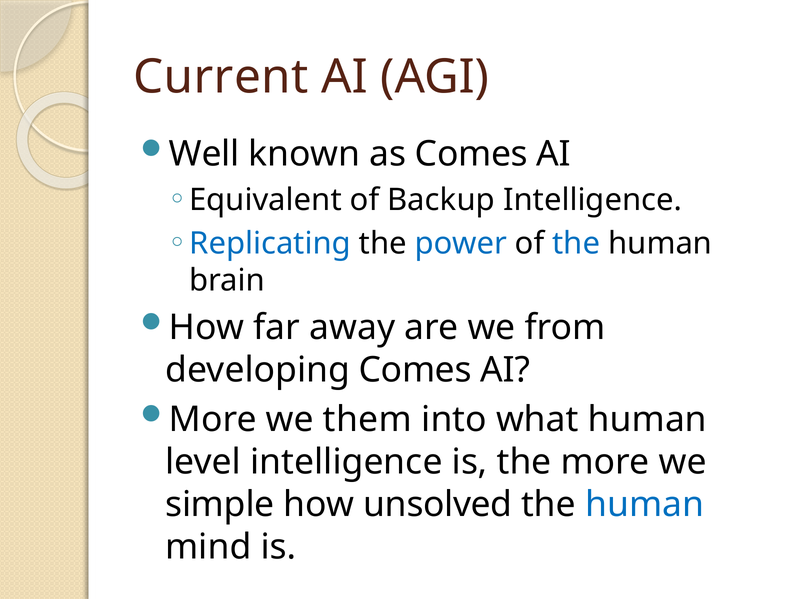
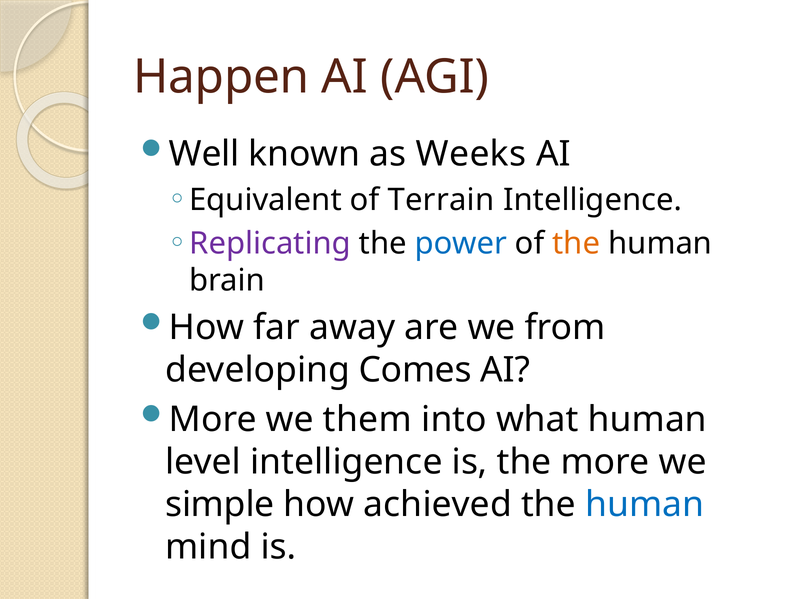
Current: Current -> Happen (221, 77)
as Comes: Comes -> Weeks (471, 154)
Backup: Backup -> Terrain (441, 200)
Replicating colour: blue -> purple (270, 243)
the colour: blue -> orange (576, 243)
unsolved: unsolved -> achieved (438, 505)
